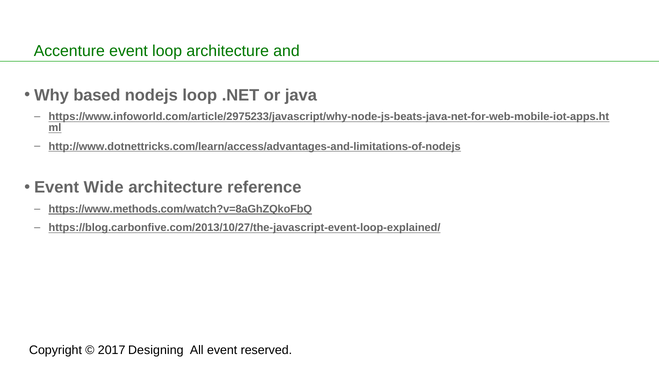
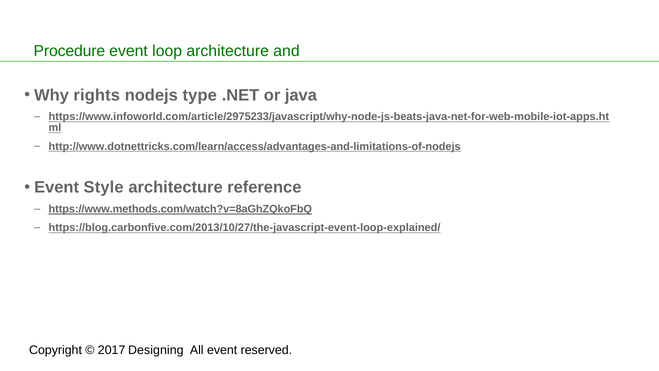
Accenture: Accenture -> Procedure (69, 51)
based: based -> rights (97, 95)
nodejs loop: loop -> type (200, 95)
Wide: Wide -> Style (104, 187)
